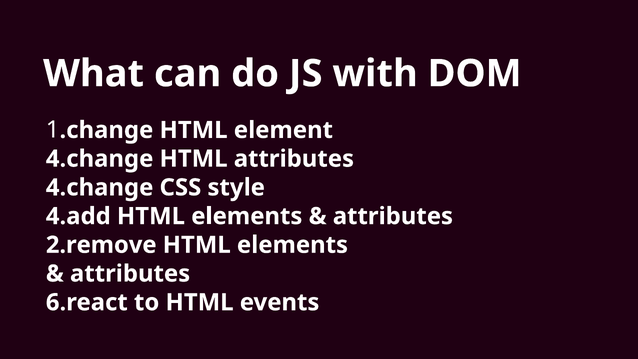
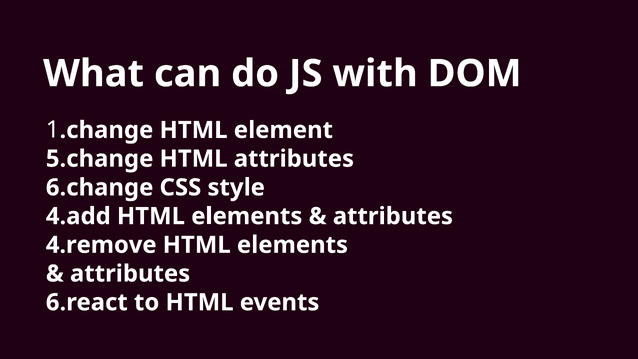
4.change: 4.change -> 5.change (100, 159)
4.change: 4.change -> 6.change (100, 187)
2.remove: 2.remove -> 4.remove (101, 245)
